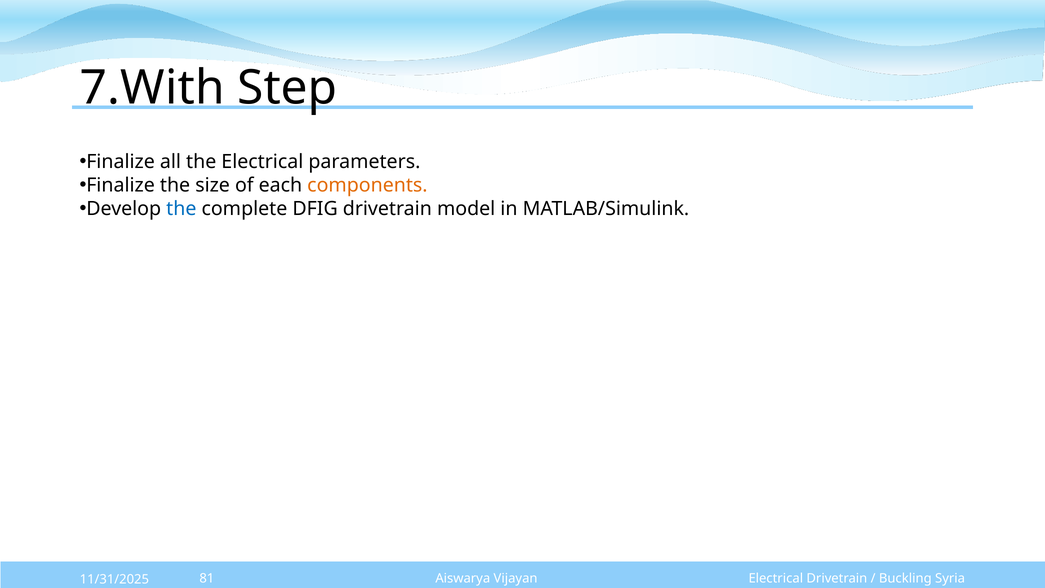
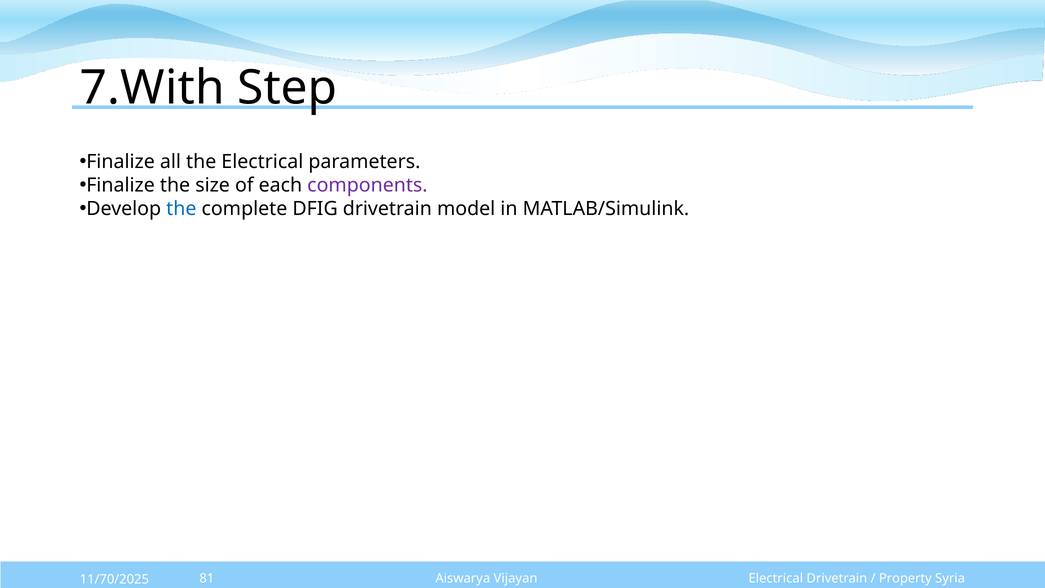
components colour: orange -> purple (367, 185)
Buckling: Buckling -> Property (905, 578)
11/31/2025: 11/31/2025 -> 11/70/2025 (114, 579)
